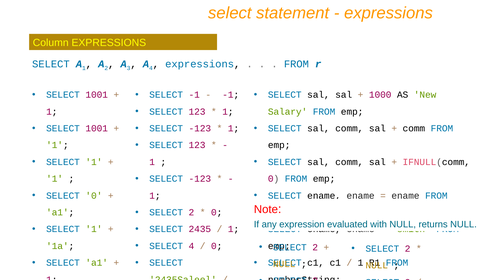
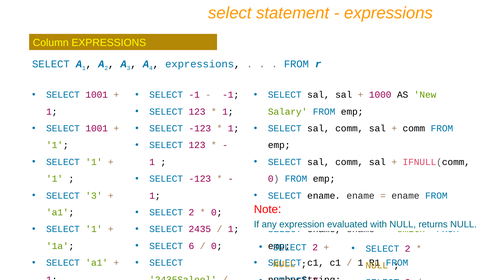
SELECT 0: 0 -> 3 (94, 196)
SELECT 4: 4 -> 6 (191, 247)
